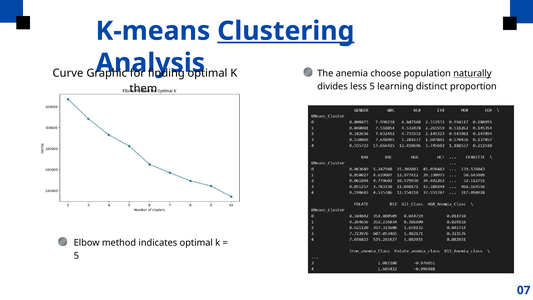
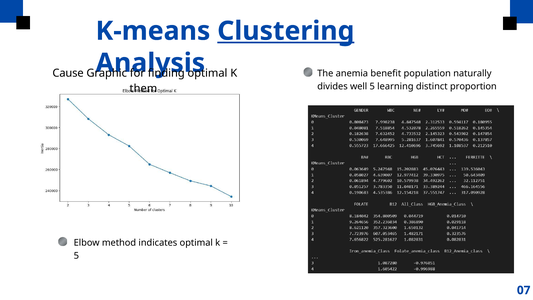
Curve: Curve -> Cause (68, 73)
choose: choose -> benefit (386, 73)
naturally underline: present -> none (472, 73)
less: less -> well (359, 86)
